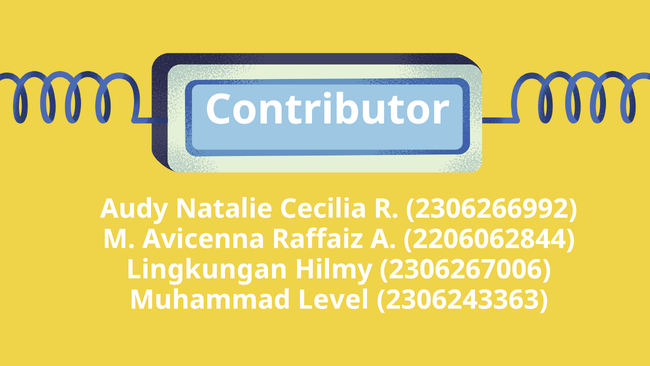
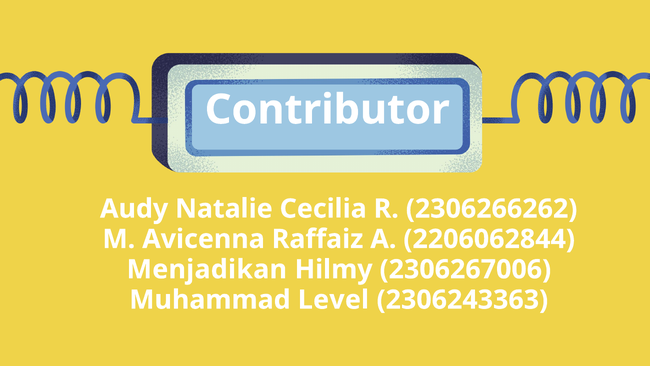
2306266992: 2306266992 -> 2306266262 (492, 209)
Lingkungan: Lingkungan -> Menjadikan (207, 269)
